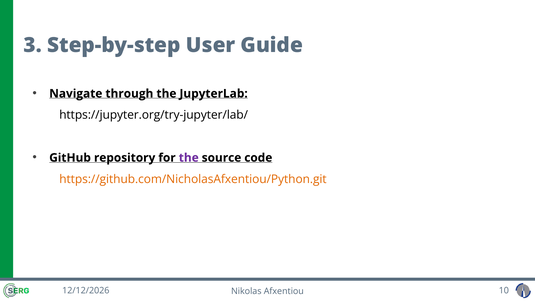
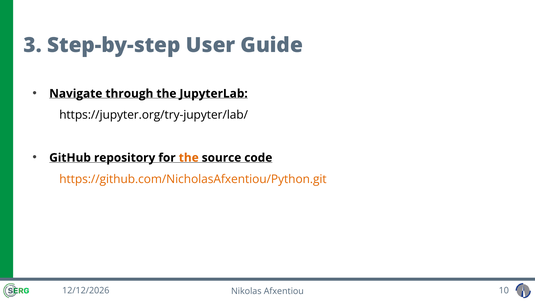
the colour: purple -> orange (189, 158)
